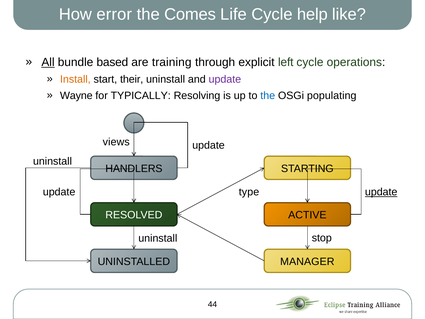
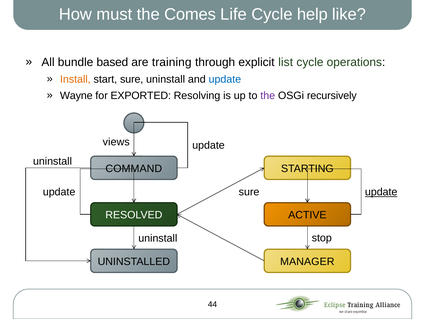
error: error -> must (114, 14)
All underline: present -> none (48, 62)
left: left -> list (286, 62)
start their: their -> sure (132, 79)
update colour: purple -> blue (225, 79)
TYPICALLY: TYPICALLY -> EXPORTED (141, 96)
the colour: blue -> purple (268, 96)
populating: populating -> recursively (332, 96)
HANDLERS: HANDLERS -> COMMAND (134, 168)
type: type -> sure (249, 192)
